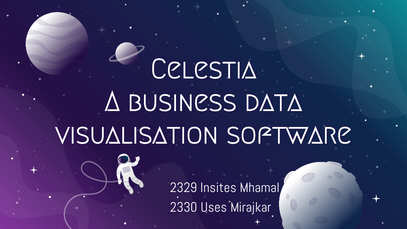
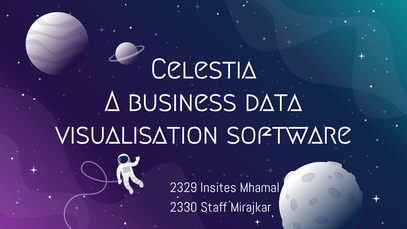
Uses: Uses -> Staff (214, 207)
